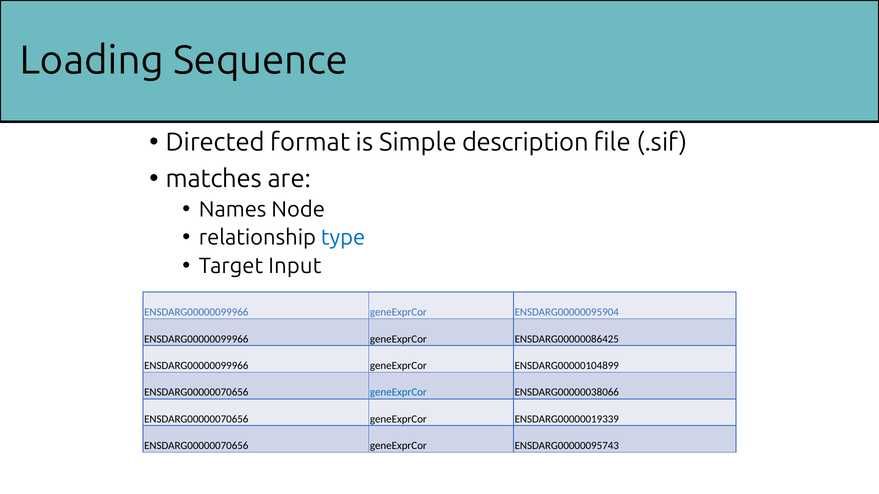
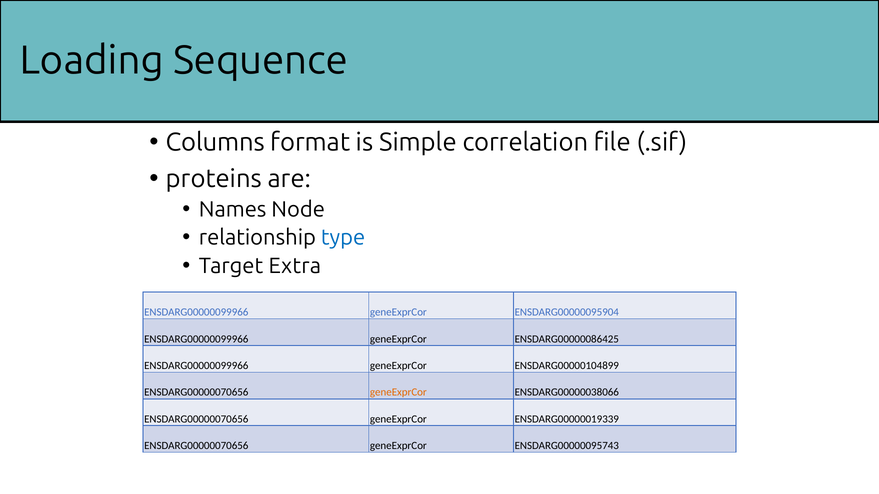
Directed: Directed -> Columns (215, 142)
description: description -> correlation (525, 142)
matches: matches -> proteins (214, 179)
Input: Input -> Extra (295, 266)
geneExprCor colour: blue -> orange (398, 393)
